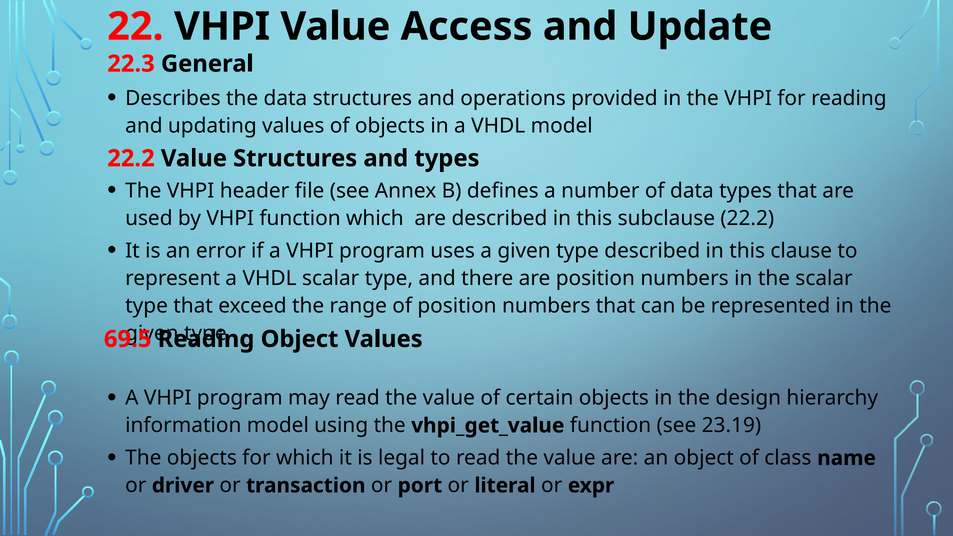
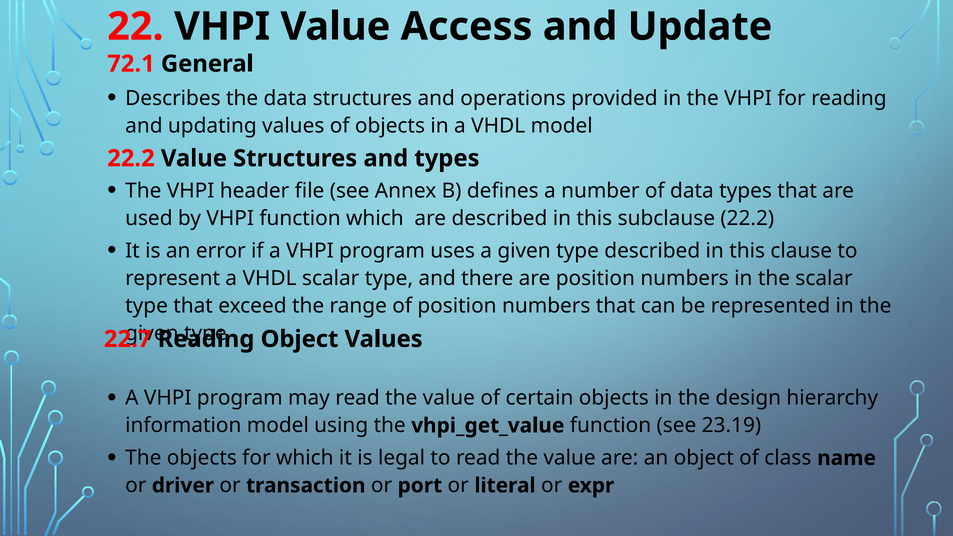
22.3: 22.3 -> 72.1 (131, 64)
69.5: 69.5 -> 22.7 (128, 339)
